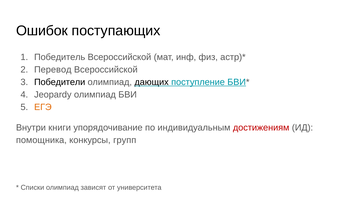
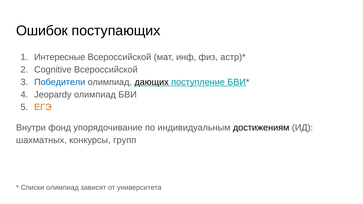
Победитель: Победитель -> Интересные (60, 57)
Перевод: Перевод -> Cognitive (53, 70)
Победители colour: black -> blue (60, 82)
книги: книги -> фонд (60, 128)
достижениям colour: red -> black (261, 128)
помощника: помощника -> шахматных (41, 140)
